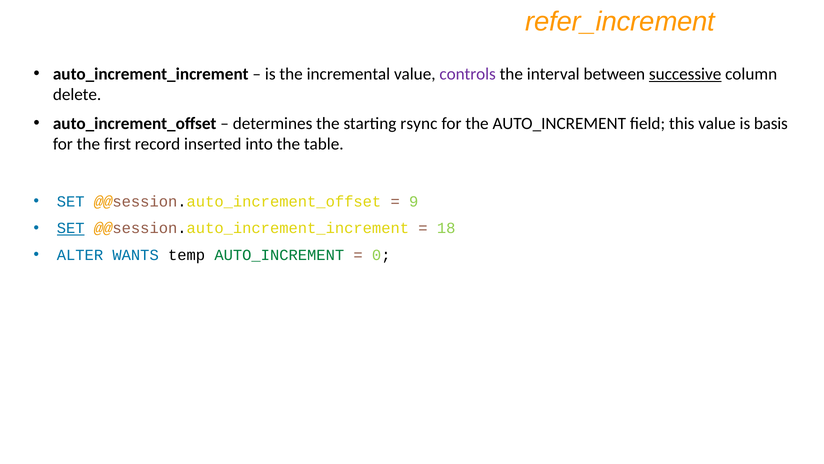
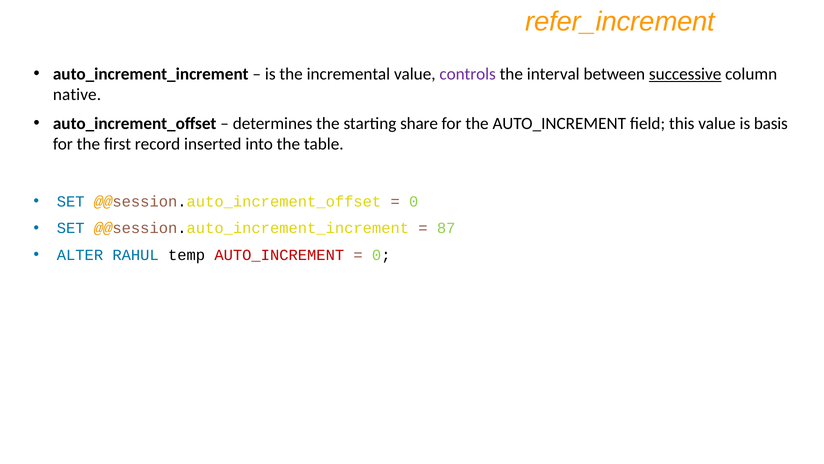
delete: delete -> native (77, 95)
rsync: rsync -> share (419, 123)
9: 9 -> 0 (414, 201)
SET underline: present -> none (71, 228)
18: 18 -> 87 (446, 228)
WANTS: WANTS -> RAHUL (136, 255)
AUTO_INCREMENT colour: green -> red (279, 255)
